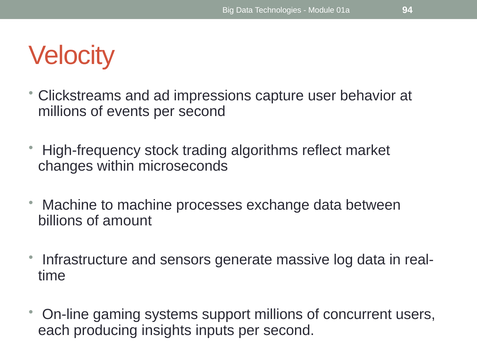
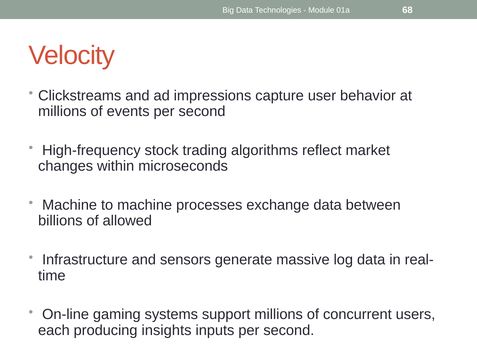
94: 94 -> 68 (407, 10)
amount: amount -> allowed (127, 221)
